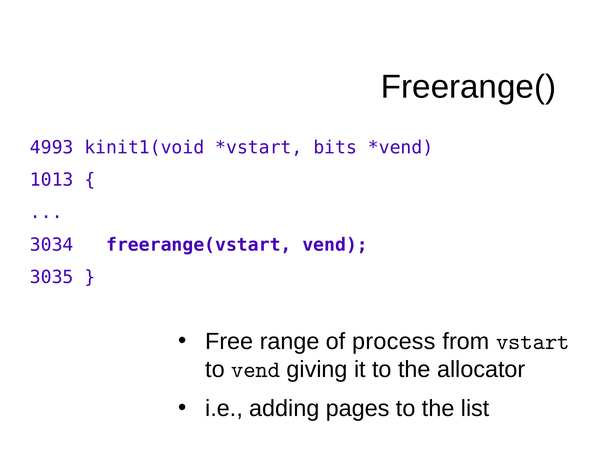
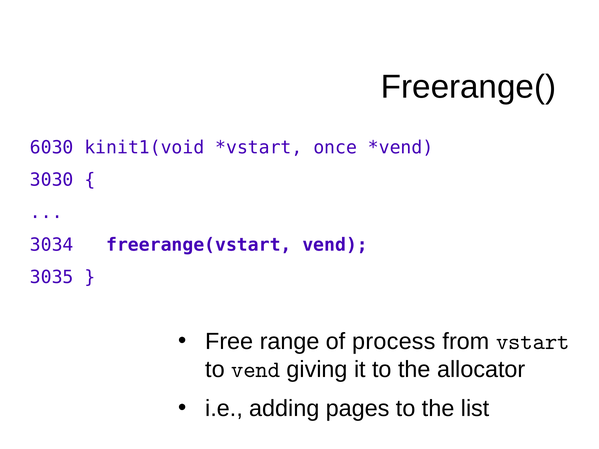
4993: 4993 -> 6030 (52, 148)
bits: bits -> once (335, 148)
1013: 1013 -> 3030 (52, 180)
